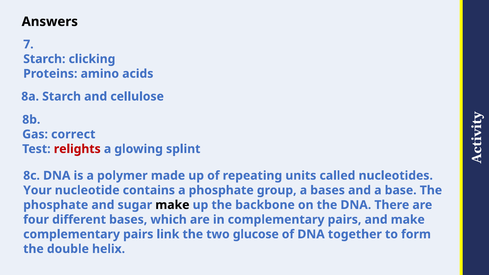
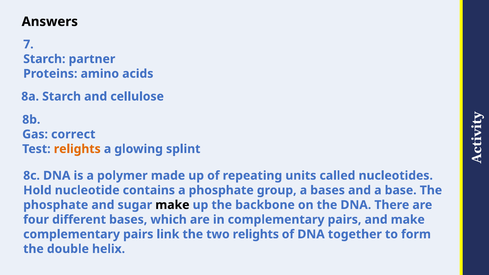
clicking: clicking -> partner (92, 59)
relights colour: red -> orange (77, 149)
Your: Your -> Hold (37, 190)
two glucose: glucose -> relights (256, 234)
